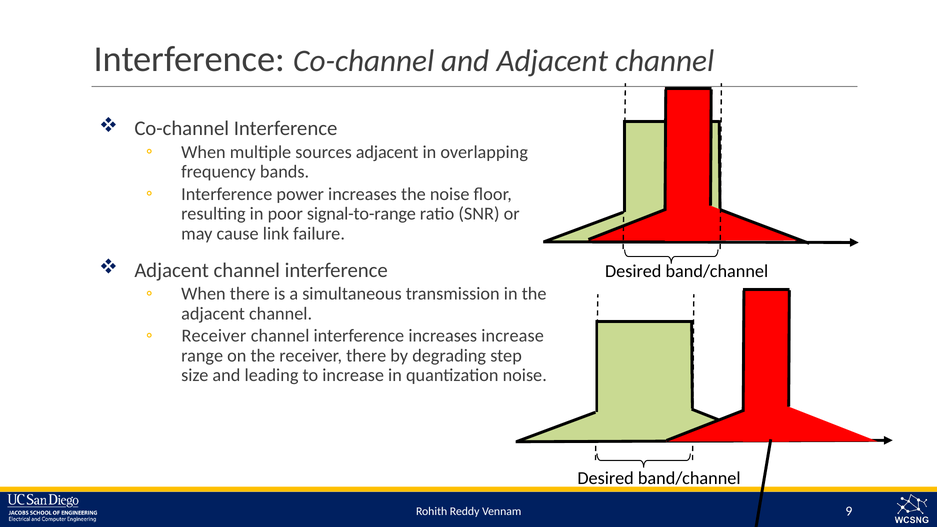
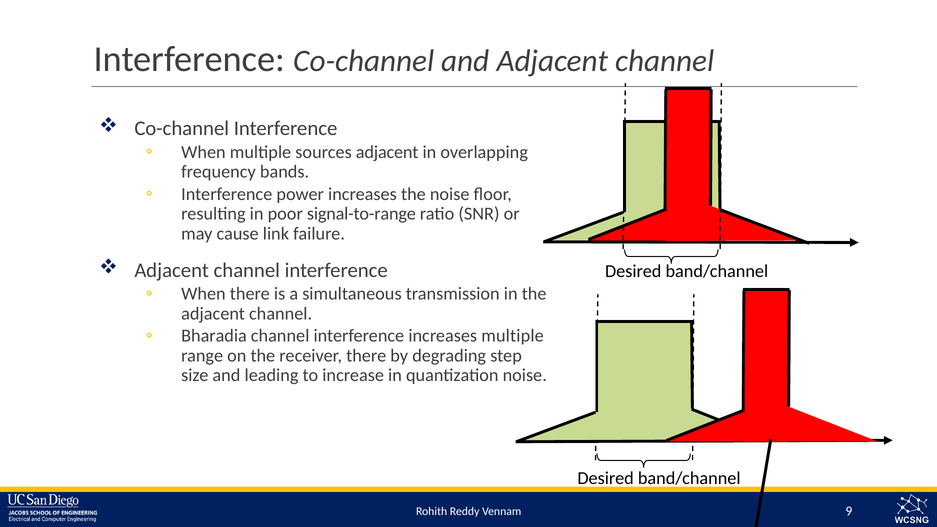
Receiver: Receiver -> Bharadia (214, 336)
increases increase: increase -> multiple (513, 336)
